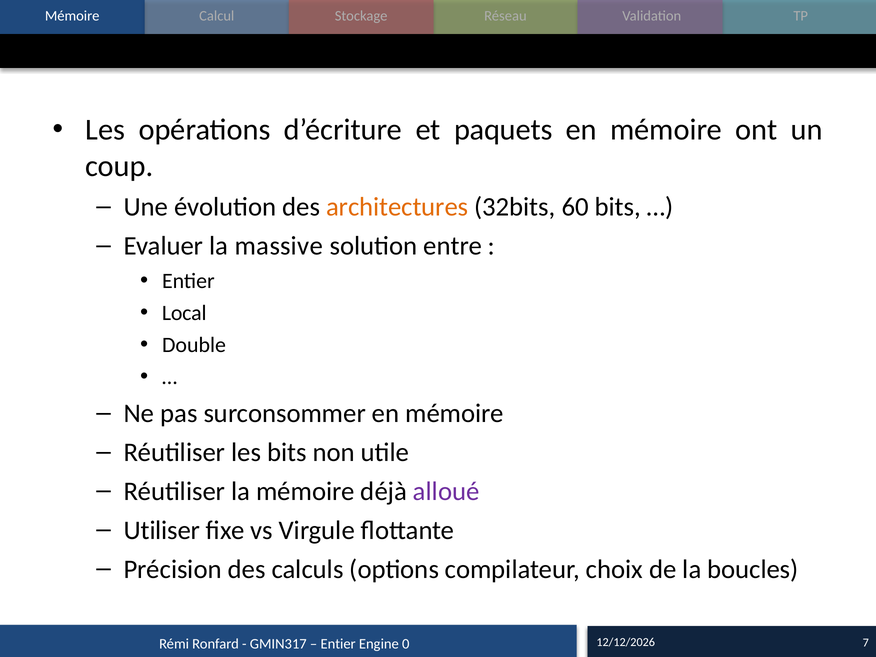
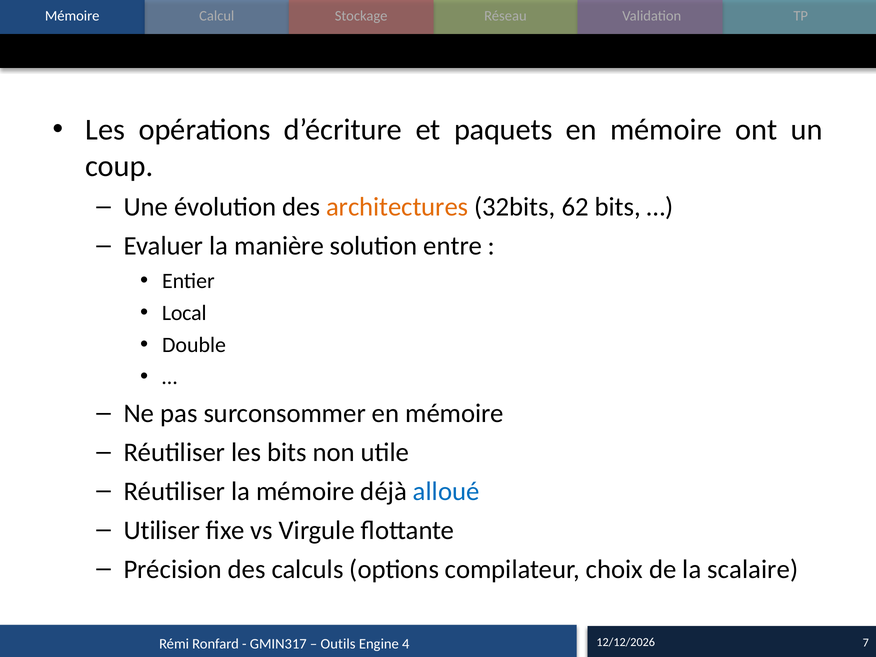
60: 60 -> 62 (575, 207)
massive: massive -> manière (279, 246)
alloué colour: purple -> blue (446, 491)
boucles: boucles -> scalaire (753, 569)
Entier: Entier -> Outils (338, 644)
0: 0 -> 4 (406, 644)
